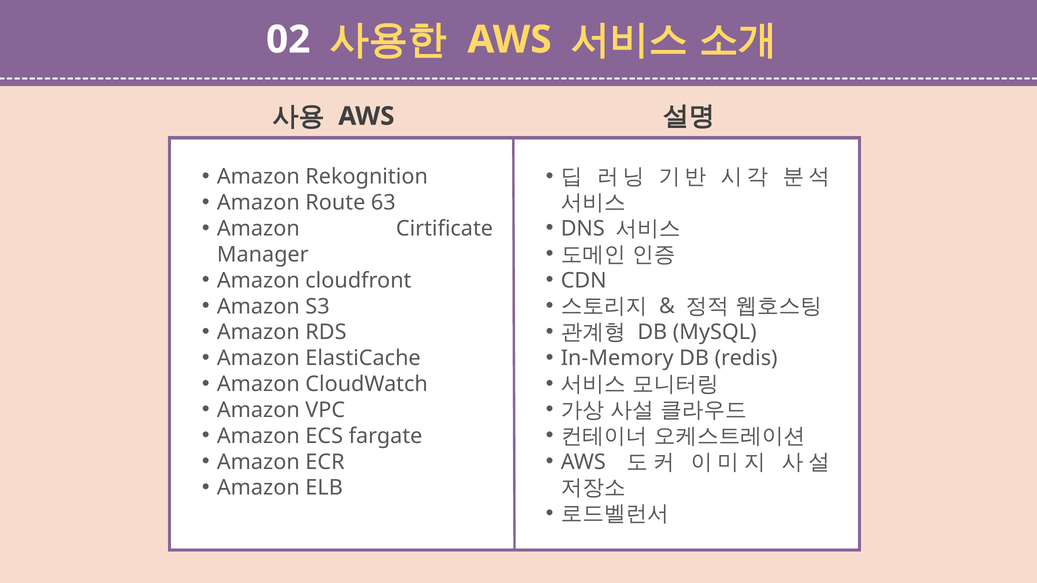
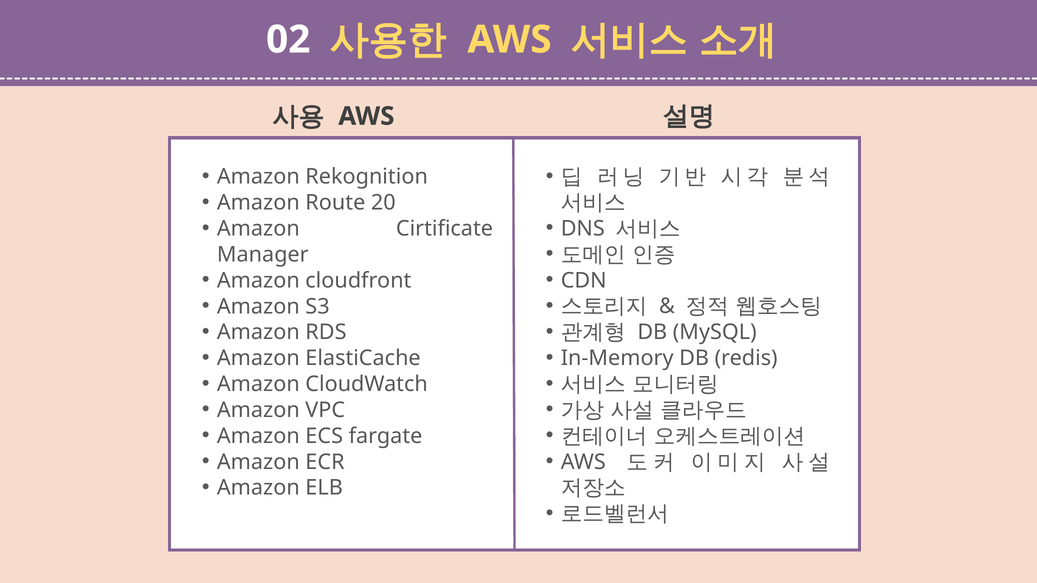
63: 63 -> 20 (383, 203)
